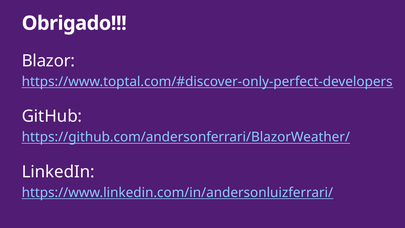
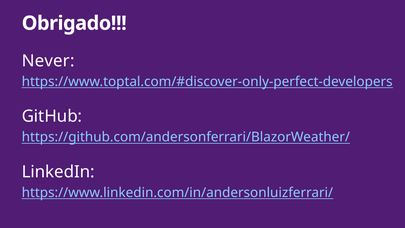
Blazor: Blazor -> Never (48, 61)
